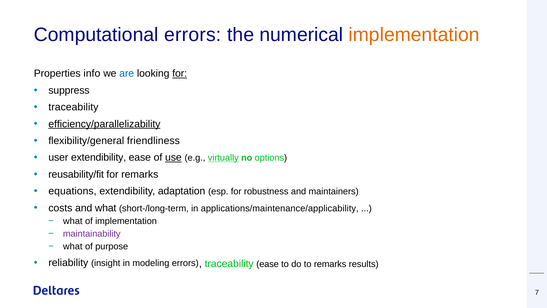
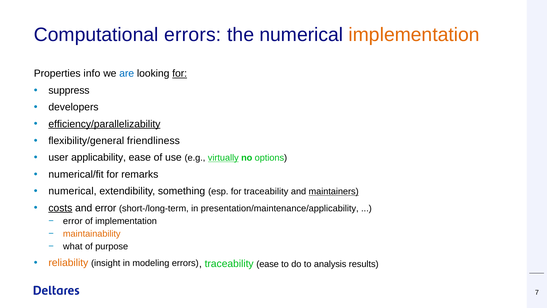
traceability: traceability -> developers (73, 107)
user extendibility: extendibility -> applicability (99, 157)
use underline: present -> none (173, 157)
reusability/fit: reusability/fit -> numerical/fit (76, 174)
equations: equations -> numerical (72, 191)
adaptation: adaptation -> something (182, 191)
for robustness: robustness -> traceability (266, 191)
maintainers underline: none -> present (334, 191)
costs underline: none -> present (60, 208)
and what: what -> error (106, 208)
applications/maintenance/applicability: applications/maintenance/applicability -> presentation/maintenance/applicability (280, 208)
what: what -> error (73, 221)
maintainability colour: purple -> orange (92, 234)
reliability colour: black -> orange (68, 263)
to remarks: remarks -> analysis (330, 264)
